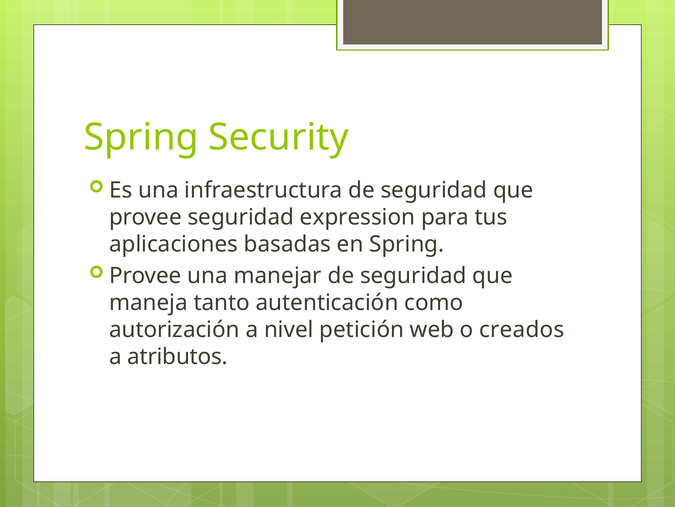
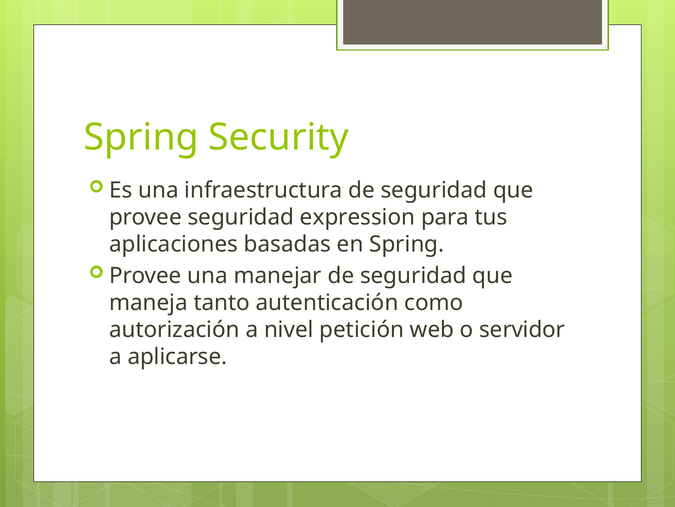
creados: creados -> servidor (522, 329)
atributos: atributos -> aplicarse (177, 356)
